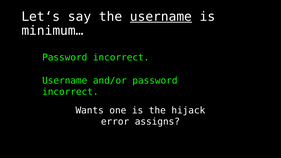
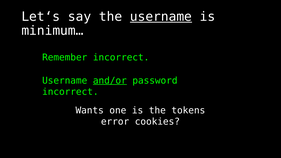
Password: Password -> Remember (65, 57)
and/or underline: none -> present (110, 81)
hijack: hijack -> tokens (188, 111)
assigns: assigns -> cookies (157, 122)
